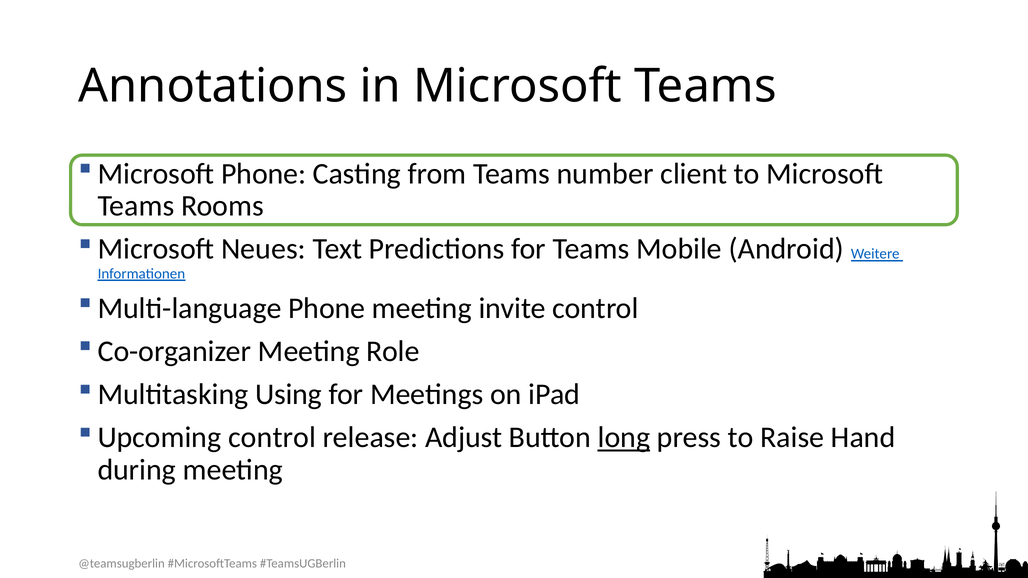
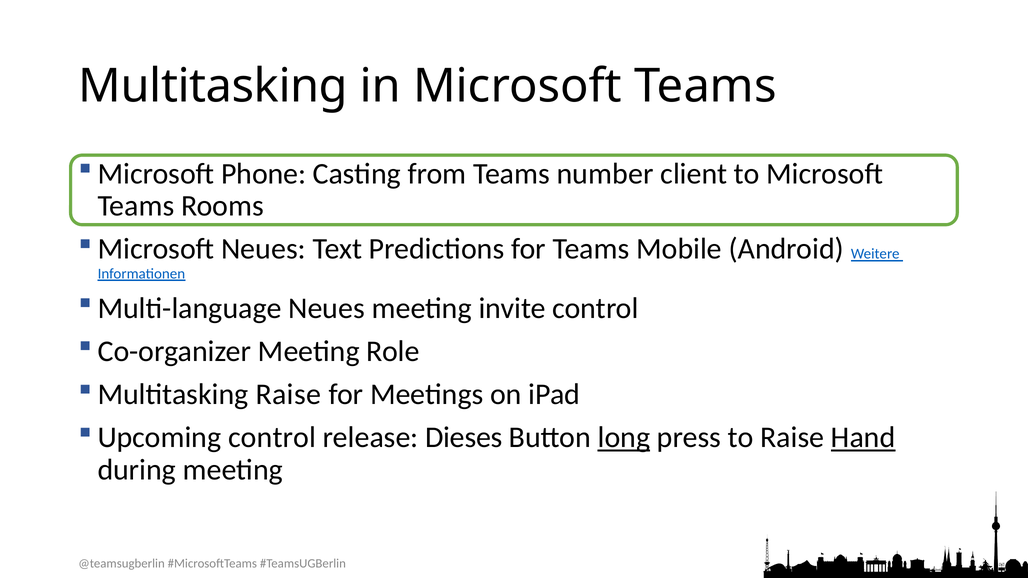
Annotations: Annotations -> Multitasking (213, 86)
Multi-language Phone: Phone -> Neues (327, 309)
Multitasking Using: Using -> Raise (288, 395)
Adjust: Adjust -> Dieses (464, 438)
Hand underline: none -> present (863, 438)
